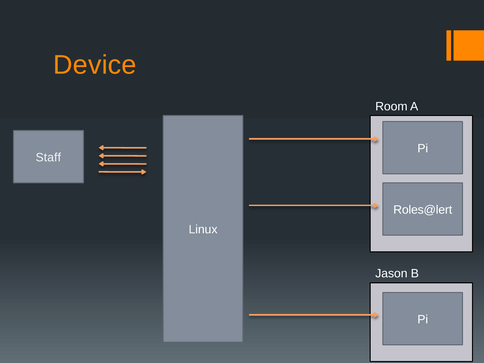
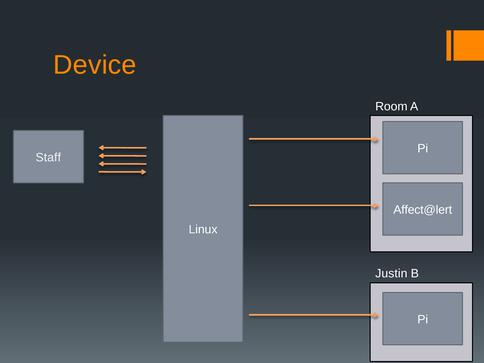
Roles@lert: Roles@lert -> Affect@lert (423, 210)
Jason: Jason -> Justin (391, 274)
